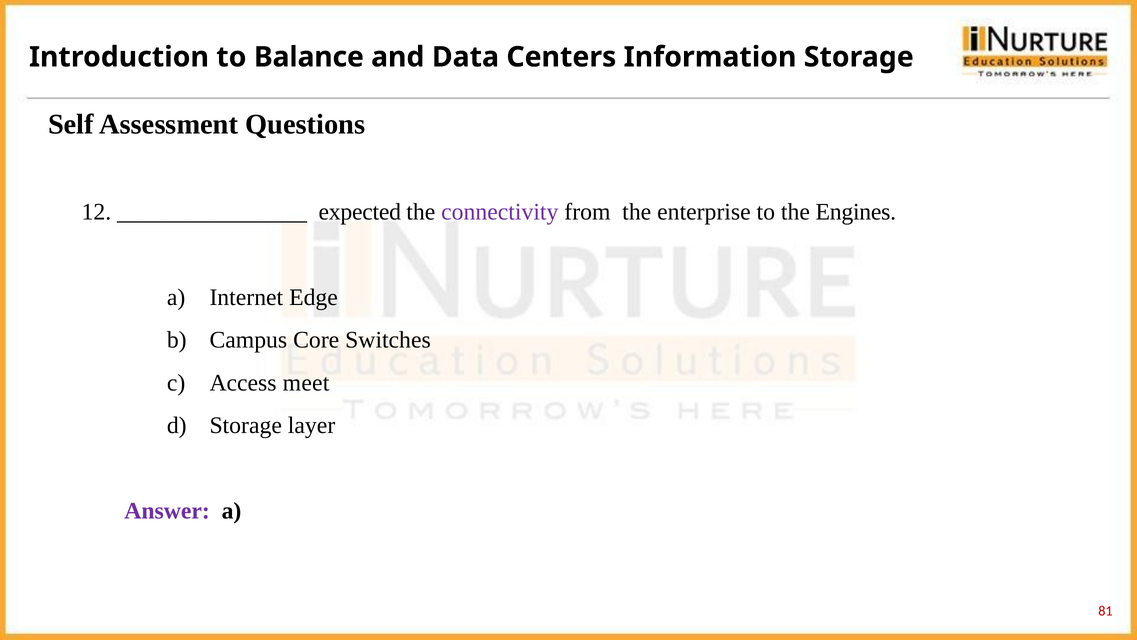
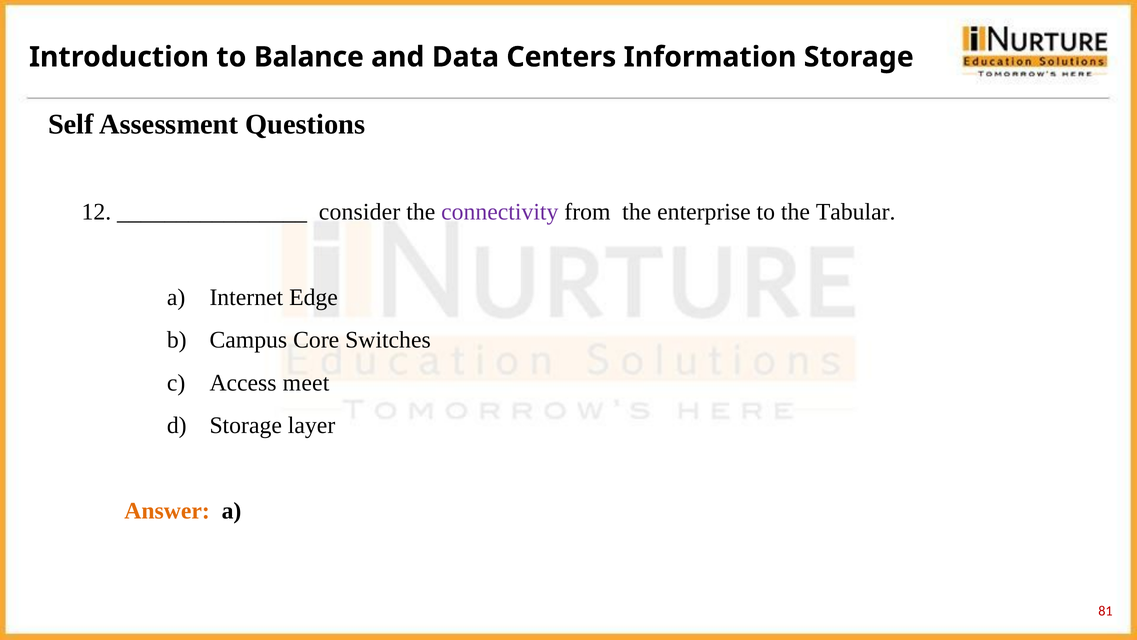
expected: expected -> consider (360, 212)
Engines: Engines -> Tabular (856, 212)
Answer colour: purple -> orange (167, 510)
